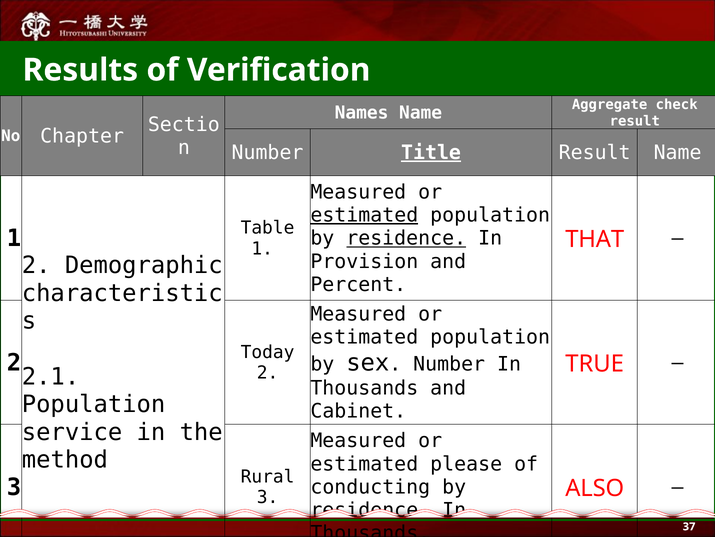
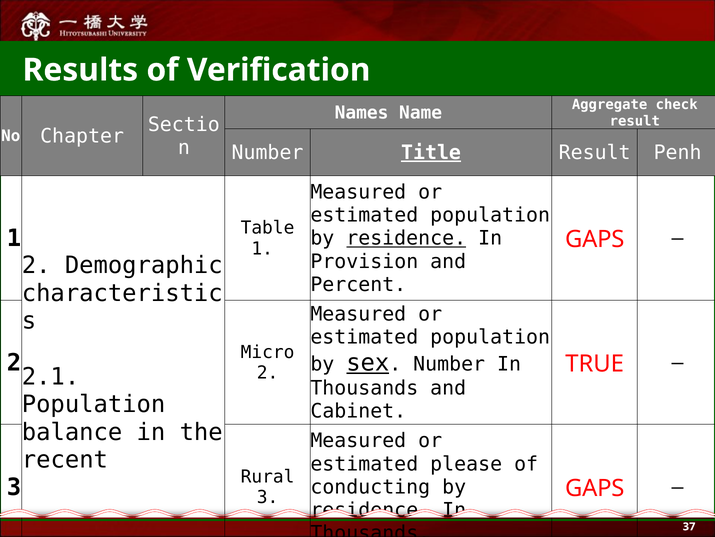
Result Name: Name -> Penh (678, 153)
estimated underline: present -> none (364, 215)
THAT: THAT -> GAPS (595, 239)
Today: Today -> Micro (268, 352)
sex underline: none -> present (368, 362)
service: service -> balance (72, 432)
method: method -> recent (65, 459)
ALSO: ALSO -> GAPS (595, 487)
